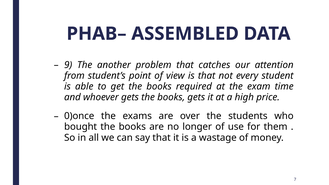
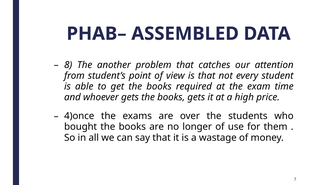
9: 9 -> 8 (68, 65)
0)once: 0)once -> 4)once (79, 116)
